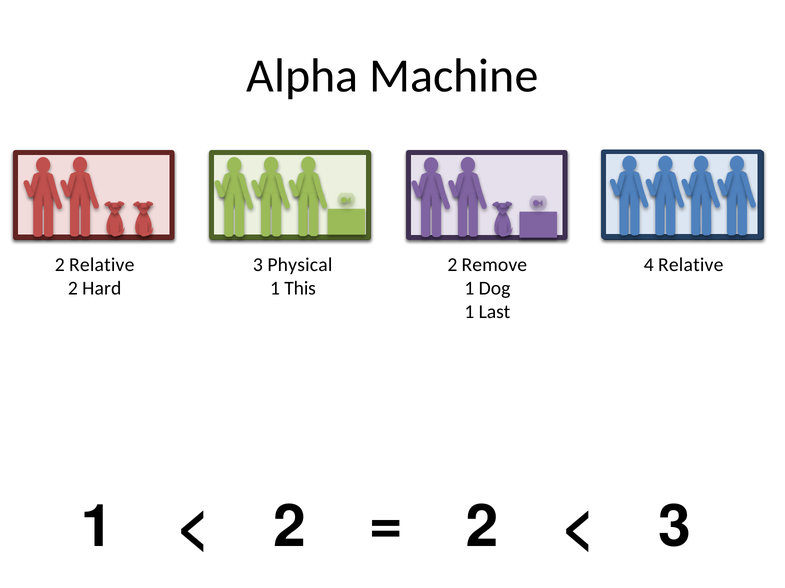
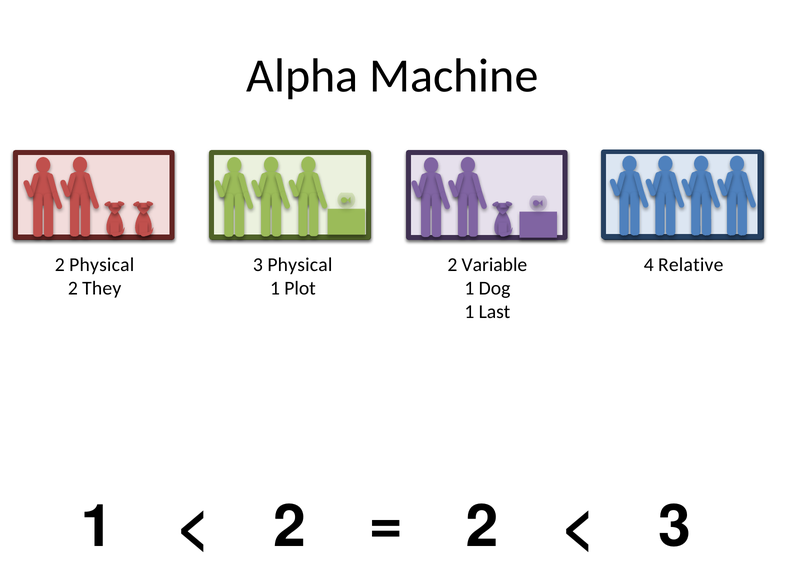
2 Relative: Relative -> Physical (102, 265)
Remove: Remove -> Variable (494, 265)
Hard: Hard -> They (102, 288)
This: This -> Plot (300, 288)
